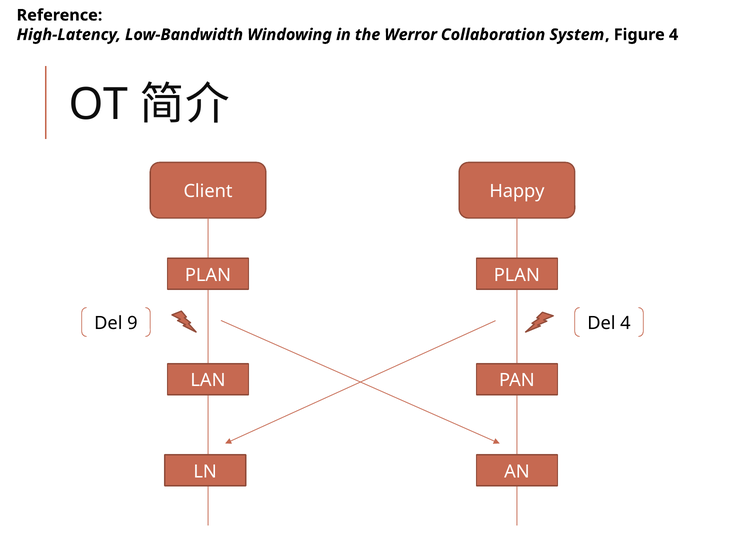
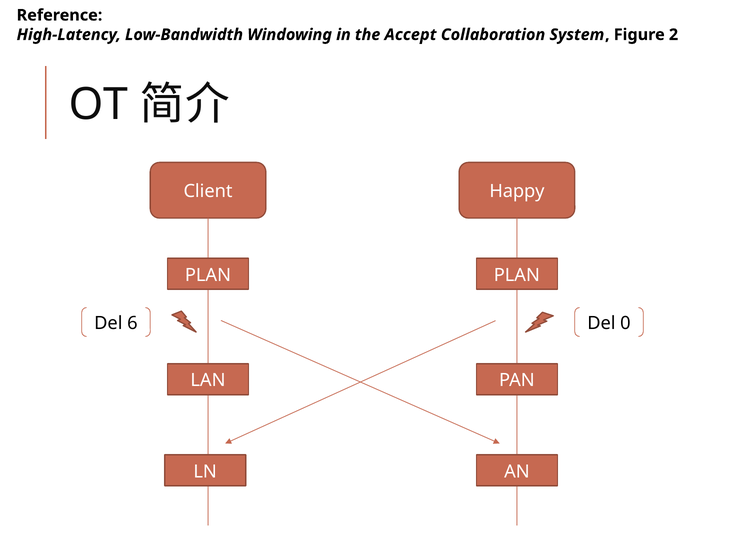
Werror: Werror -> Accept (411, 35)
Figure 4: 4 -> 2 (674, 35)
9: 9 -> 6 (132, 324)
Del 4: 4 -> 0 (625, 324)
